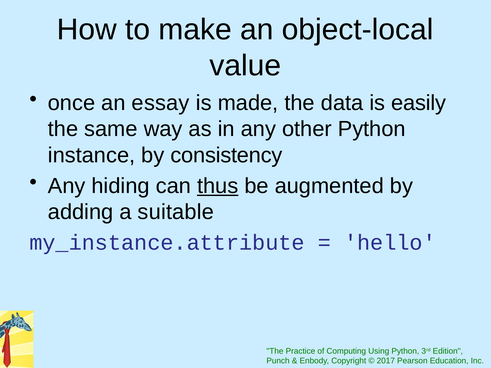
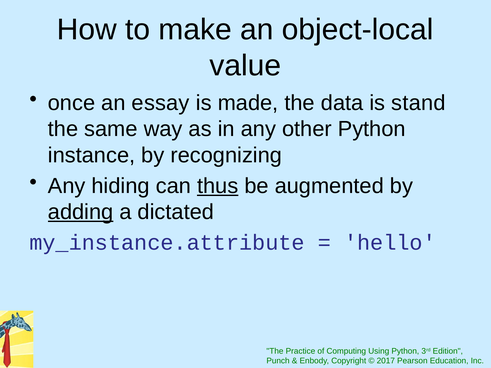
easily: easily -> stand (418, 103)
consistency: consistency -> recognizing (226, 155)
adding underline: none -> present (81, 212)
suitable: suitable -> dictated (176, 212)
